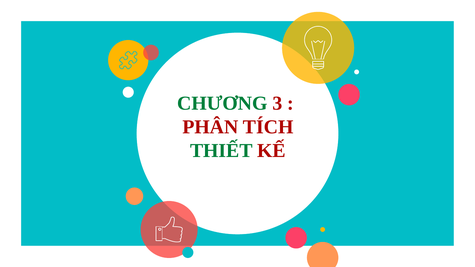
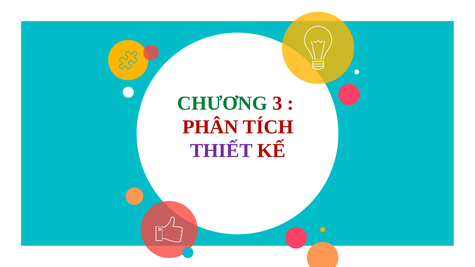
THIẾT colour: green -> purple (221, 151)
